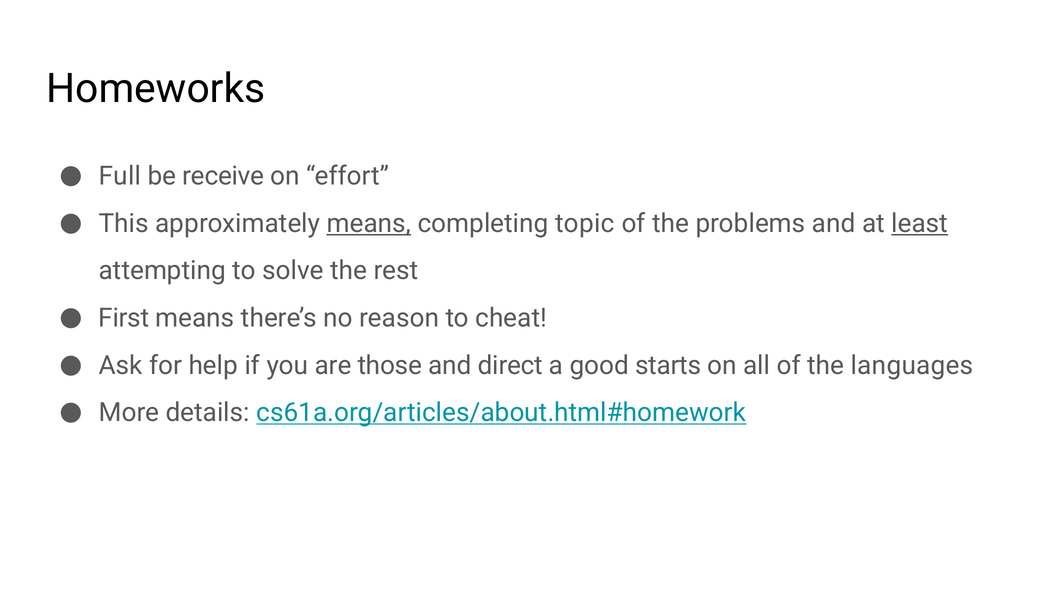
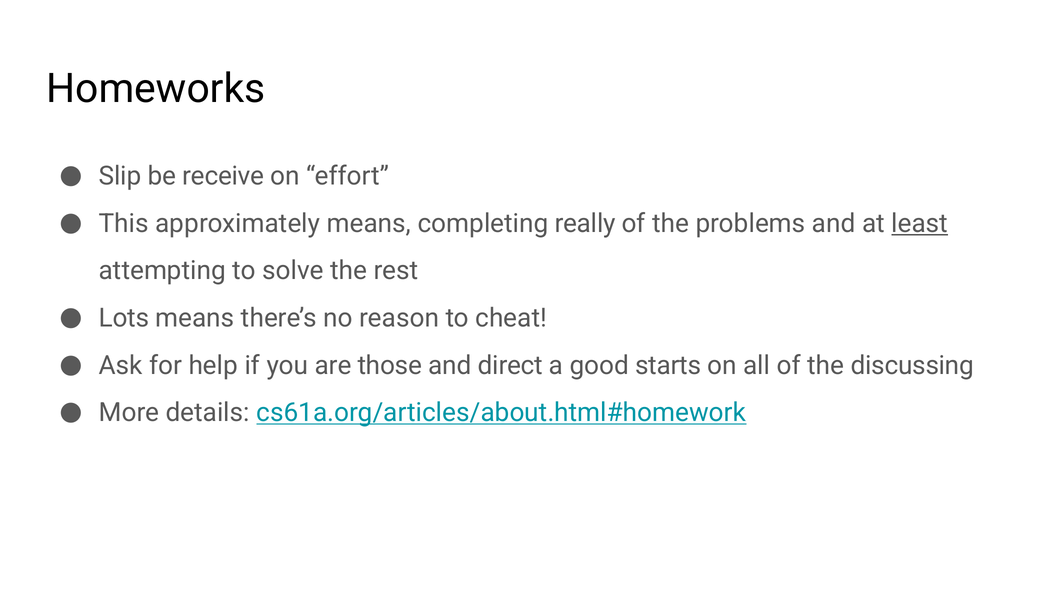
Full: Full -> Slip (120, 176)
means underline: present -> none (369, 223)
topic: topic -> really (585, 223)
First: First -> Lots (124, 318)
languages: languages -> discussing (912, 365)
